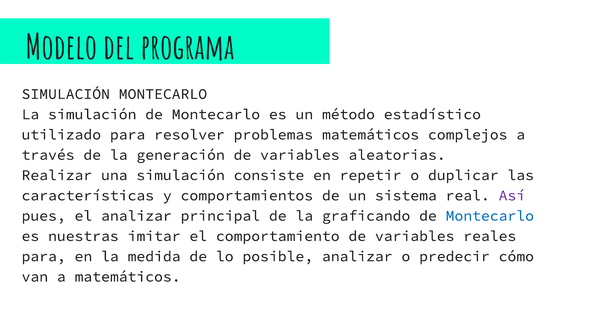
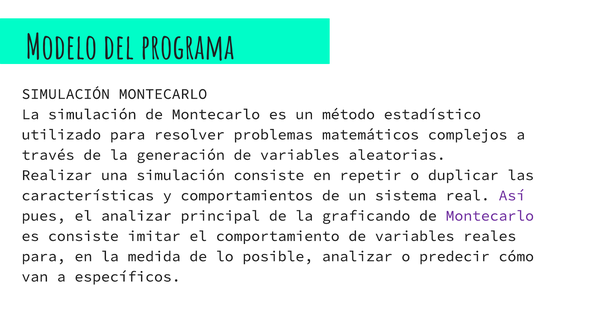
Montecarlo colour: blue -> purple (490, 216)
es nuestras: nuestras -> consiste (83, 236)
a matemáticos: matemáticos -> específicos (128, 277)
